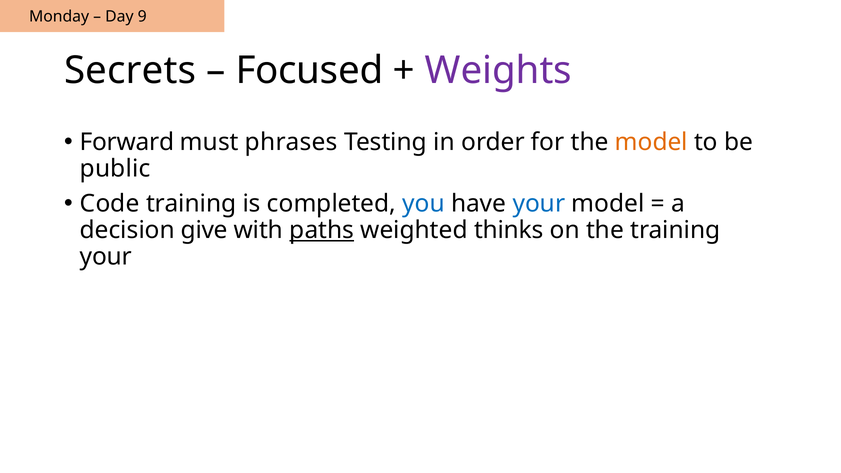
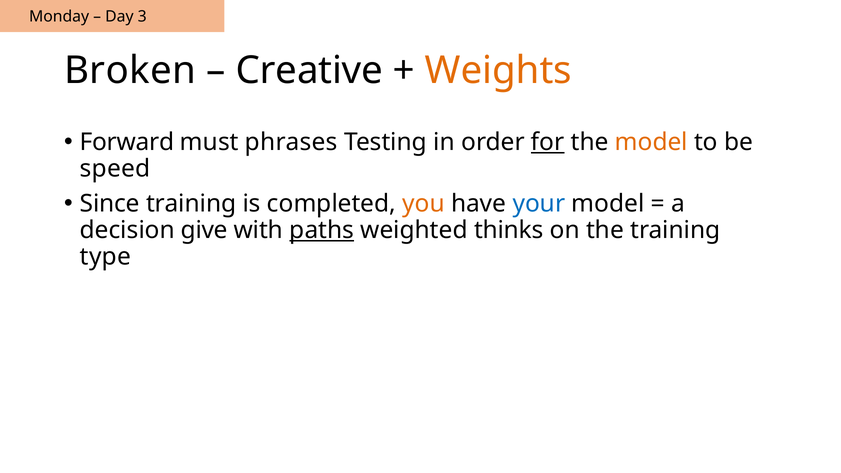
9: 9 -> 3 (142, 17)
Secrets: Secrets -> Broken (130, 71)
Focused: Focused -> Creative (309, 71)
Weights colour: purple -> orange (498, 71)
for underline: none -> present (548, 142)
public: public -> speed (115, 169)
Code: Code -> Since (110, 204)
you colour: blue -> orange (423, 204)
your: your -> type (105, 257)
